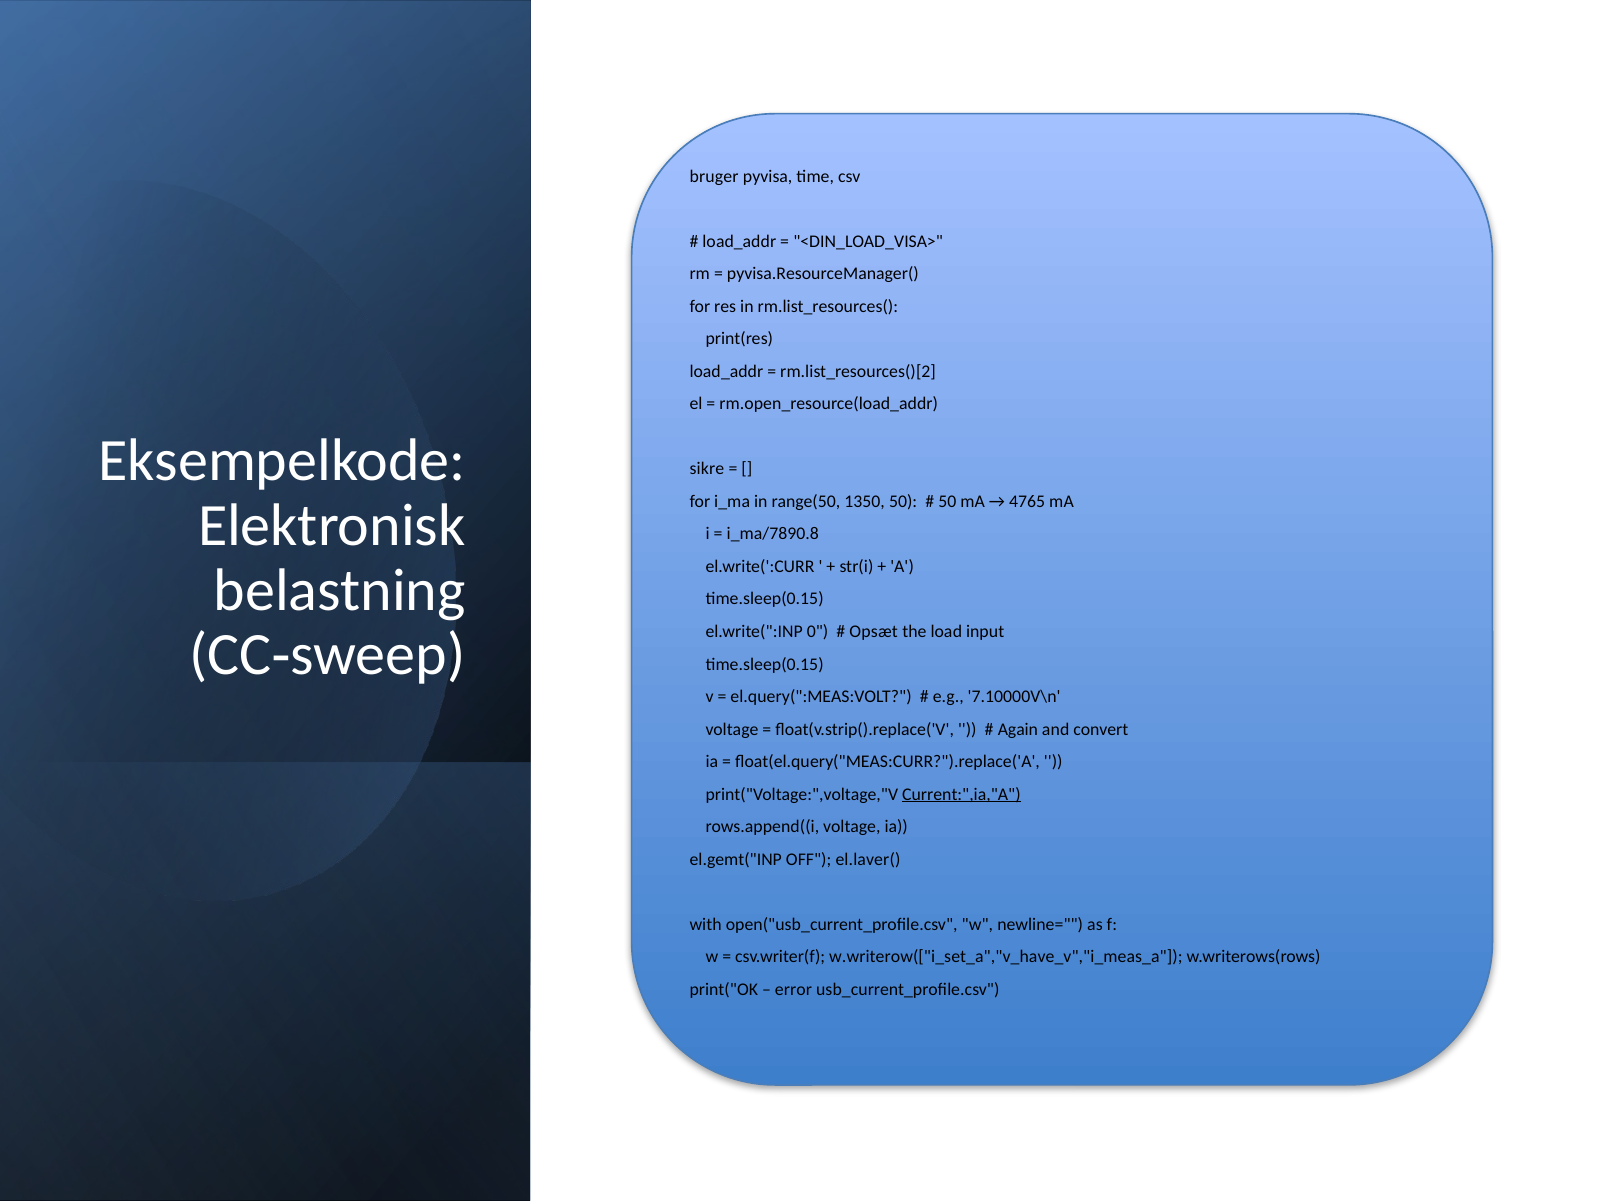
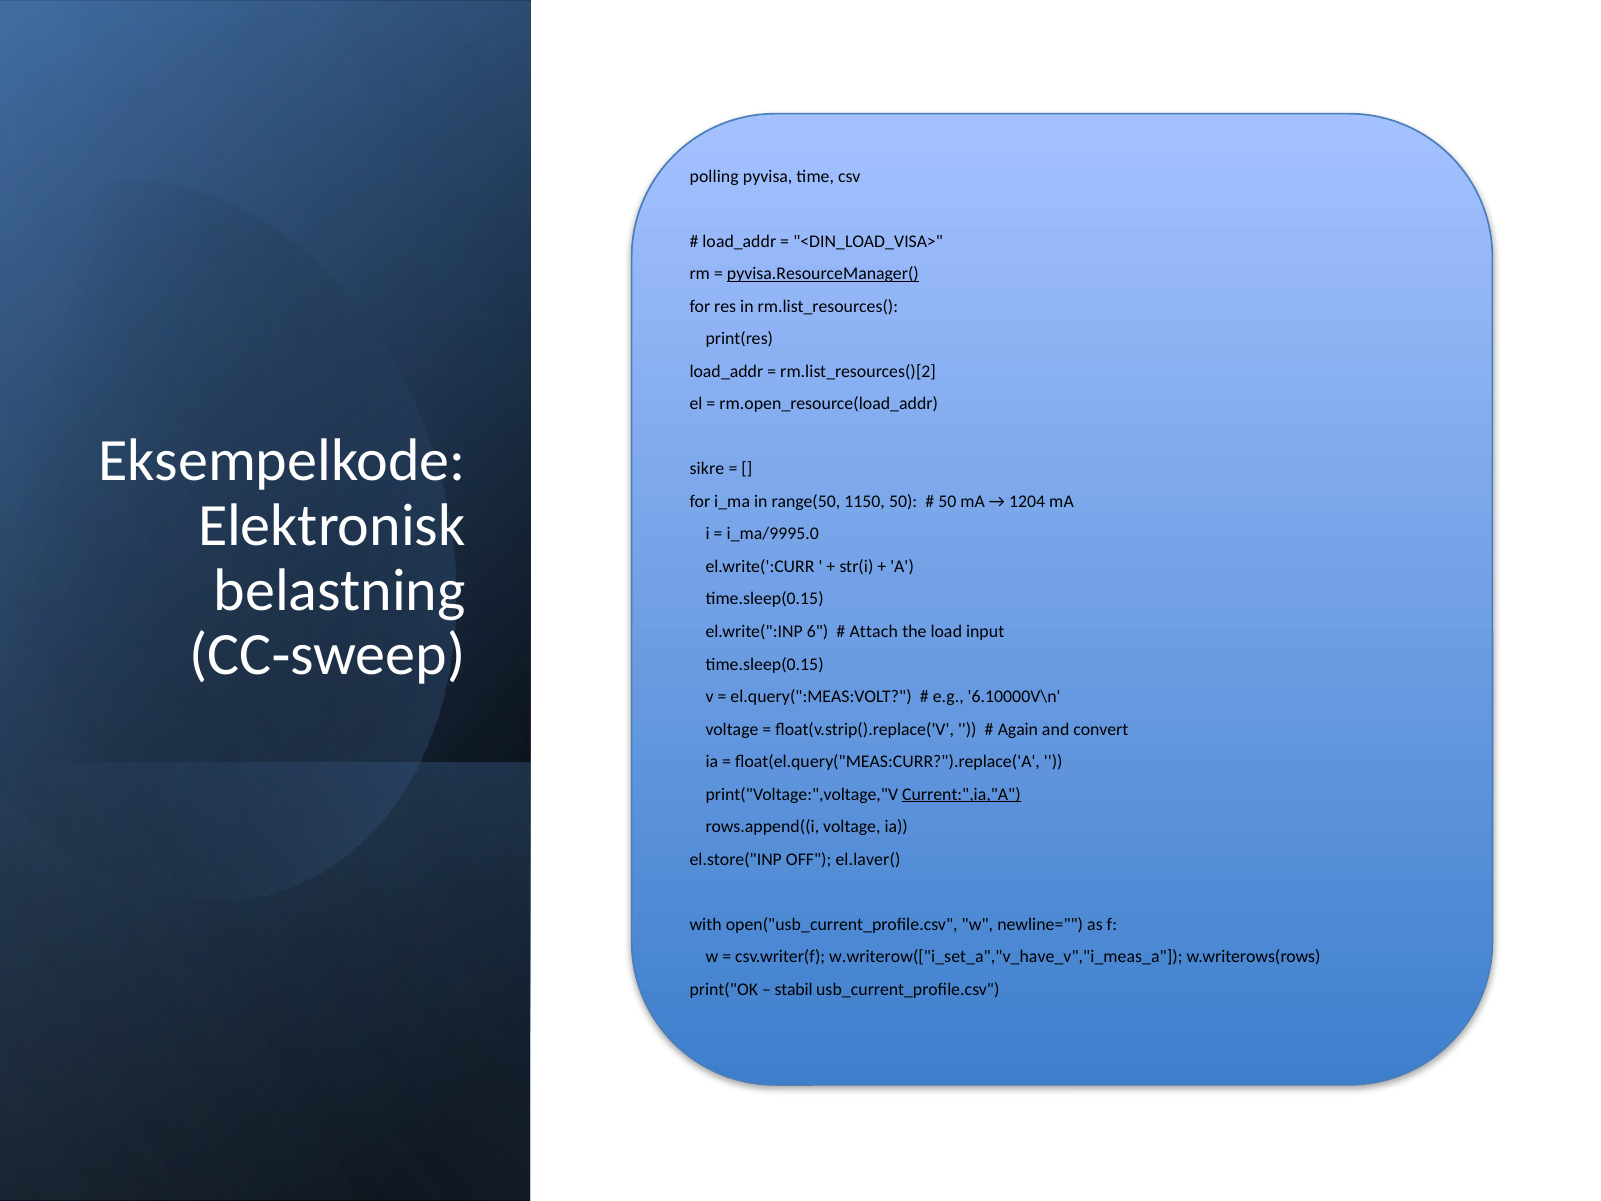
bruger: bruger -> polling (714, 176)
pyvisa.ResourceManager( underline: none -> present (823, 274)
1350: 1350 -> 1150 (865, 501)
4765: 4765 -> 1204 (1027, 501)
i_ma/7890.8: i_ma/7890.8 -> i_ma/9995.0 (773, 534)
0: 0 -> 6 (818, 632)
Opsæt: Opsæt -> Attach (874, 632)
7.10000V\n: 7.10000V\n -> 6.10000V\n (1014, 697)
el.gemt("INP: el.gemt("INP -> el.store("INP (736, 859)
error: error -> stabil (794, 989)
